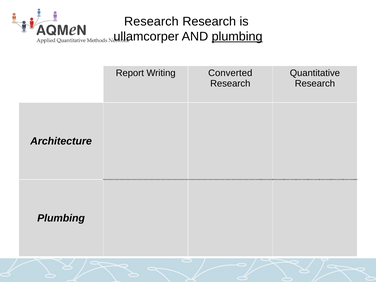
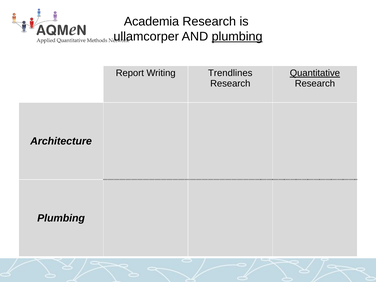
Research: Research -> Academia (151, 22)
Converted: Converted -> Trendlines (230, 73)
Quantitative underline: none -> present (315, 73)
